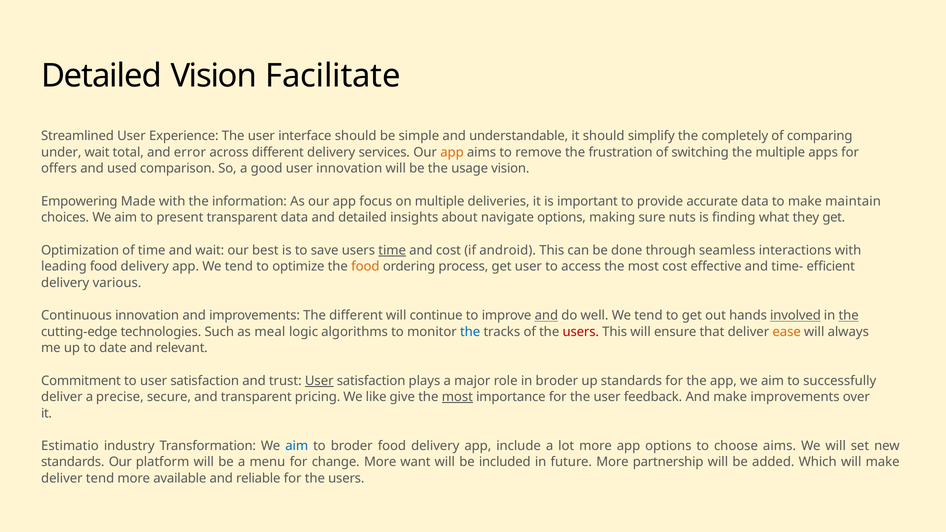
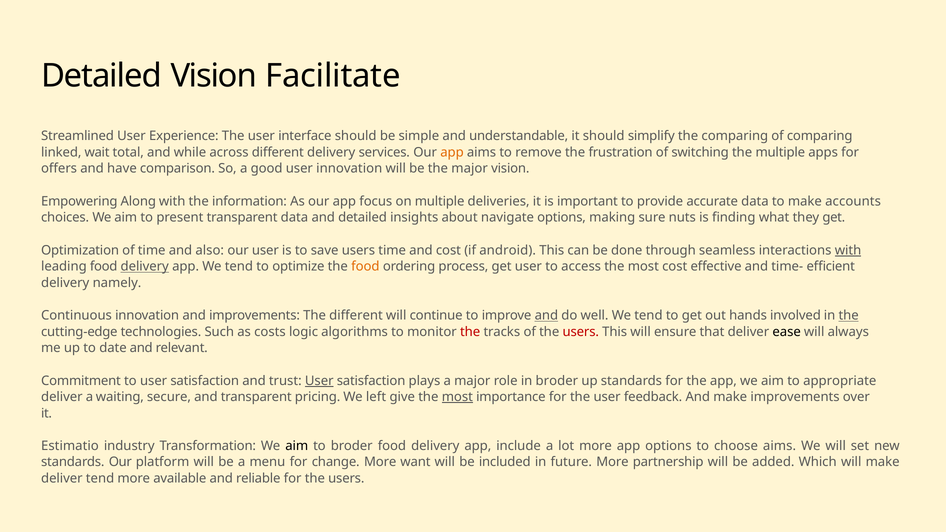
the completely: completely -> comparing (735, 136)
under: under -> linked (61, 152)
error: error -> while (190, 152)
used: used -> have (122, 168)
the usage: usage -> major (470, 168)
Made: Made -> Along (138, 201)
maintain: maintain -> accounts (853, 201)
and wait: wait -> also (210, 250)
our best: best -> user (265, 250)
time underline: present -> none (392, 250)
with underline: none -> present (848, 250)
delivery underline: none -> present (145, 267)
various: various -> namely (117, 283)
involved underline: present -> none (795, 316)
meal: meal -> costs (270, 332)
the colour: blue -> red (470, 332)
ease colour: orange -> black (787, 332)
successfully: successfully -> appropriate (840, 381)
precise: precise -> waiting (120, 397)
like: like -> left (376, 397)
aim colour: blue -> black (297, 446)
